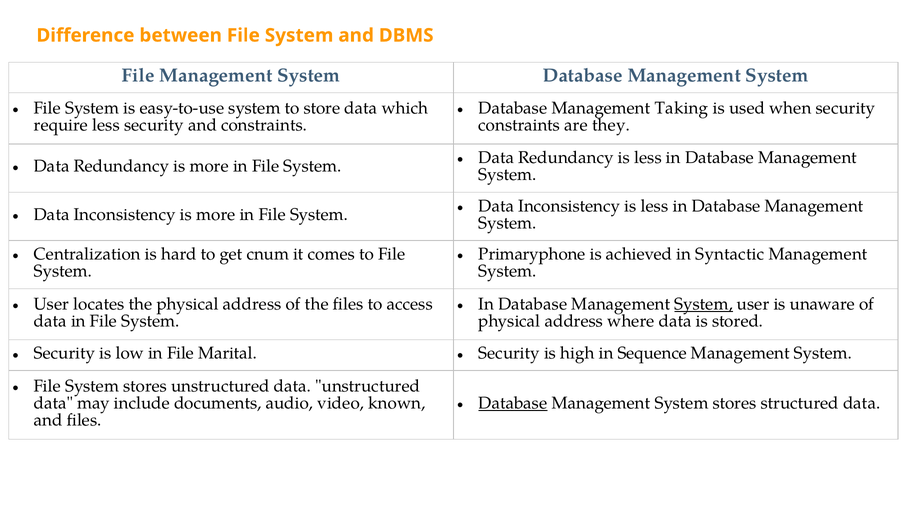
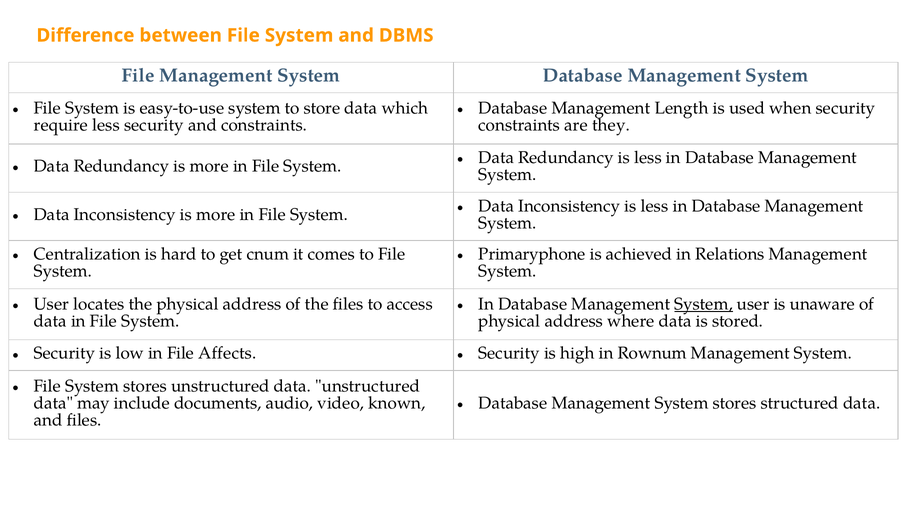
Taking: Taking -> Length (682, 108)
Syntactic: Syntactic -> Relations (730, 254)
Marital: Marital -> Affects (227, 353)
Sequence: Sequence -> Rownum (652, 353)
Database underline: present -> none (513, 403)
